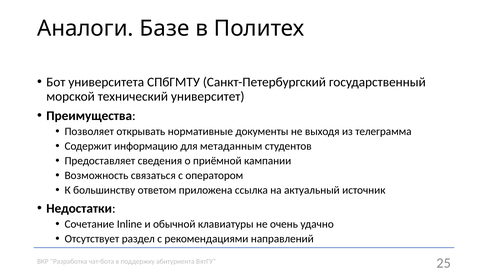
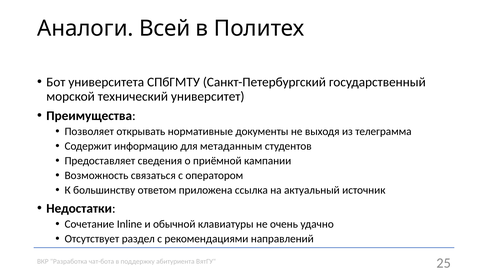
Базе: Базе -> Всей (165, 28)
